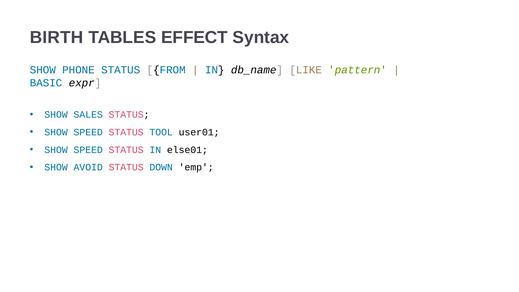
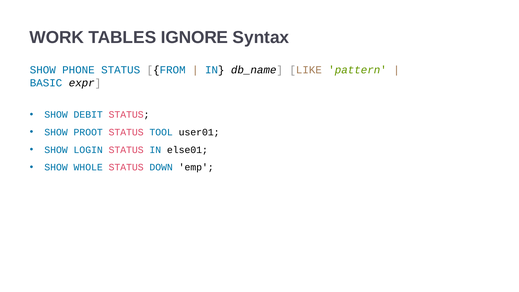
BIRTH: BIRTH -> WORK (57, 38)
EFFECT: EFFECT -> IGNORE (195, 38)
SALES: SALES -> DEBIT (88, 115)
SPEED: SPEED -> PROOT (88, 132)
SPEED: SPEED -> LOGIN (88, 150)
AVOID: AVOID -> WHOLE (88, 167)
